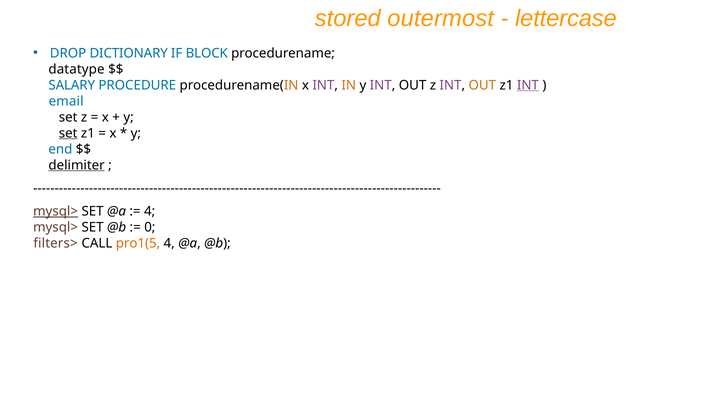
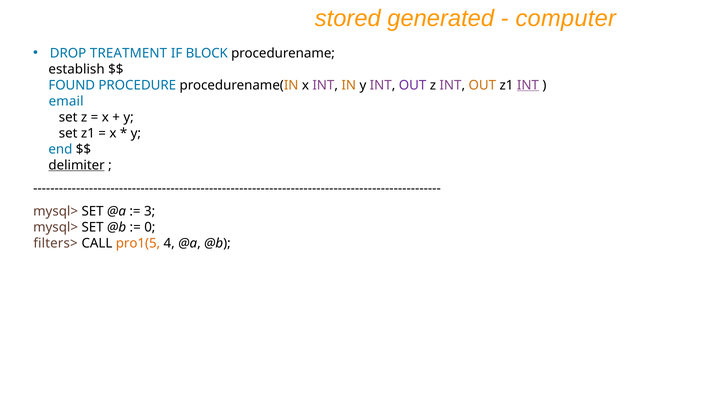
outermost: outermost -> generated (441, 19)
lettercase: lettercase -> computer (566, 19)
DICTIONARY: DICTIONARY -> TREATMENT (129, 53)
datatype: datatype -> establish (77, 69)
SALARY: SALARY -> FOUND (72, 85)
OUT colour: black -> purple (413, 85)
set underline: present -> none (68, 133)
mysql> underline: present -> none (56, 211)
4: 4 -> 3 (150, 211)
